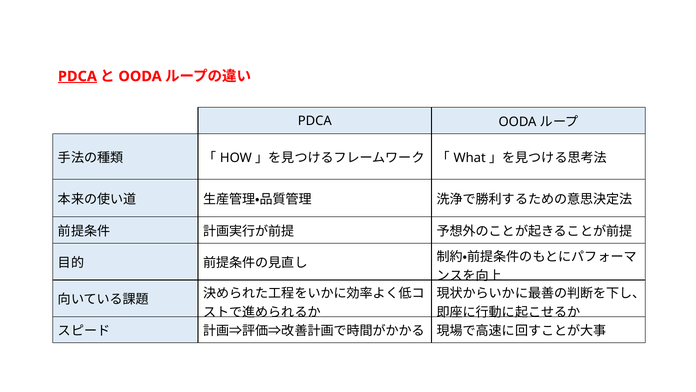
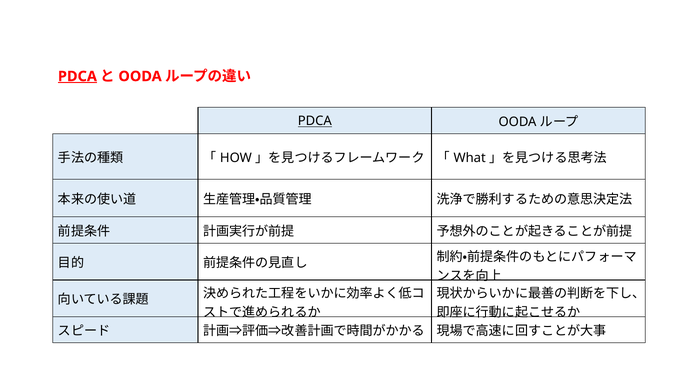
PDCA underline: none -> present (315, 121)
